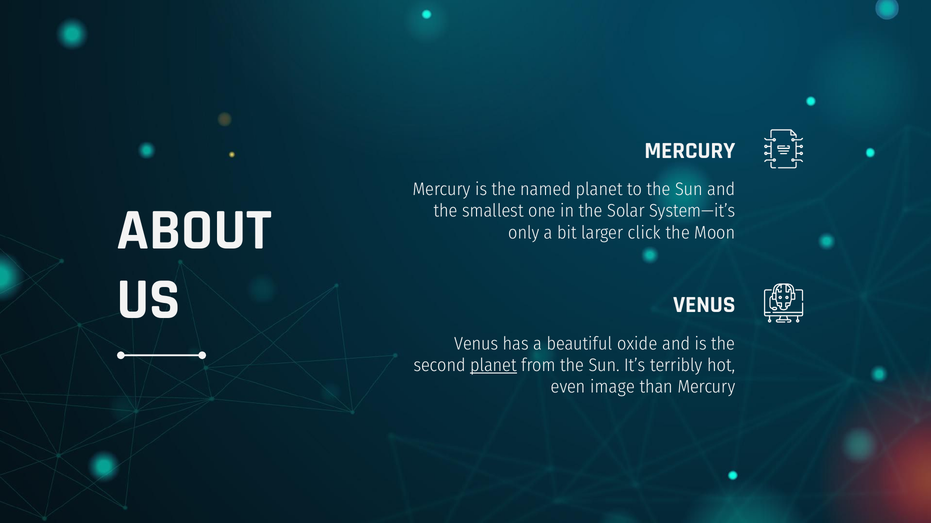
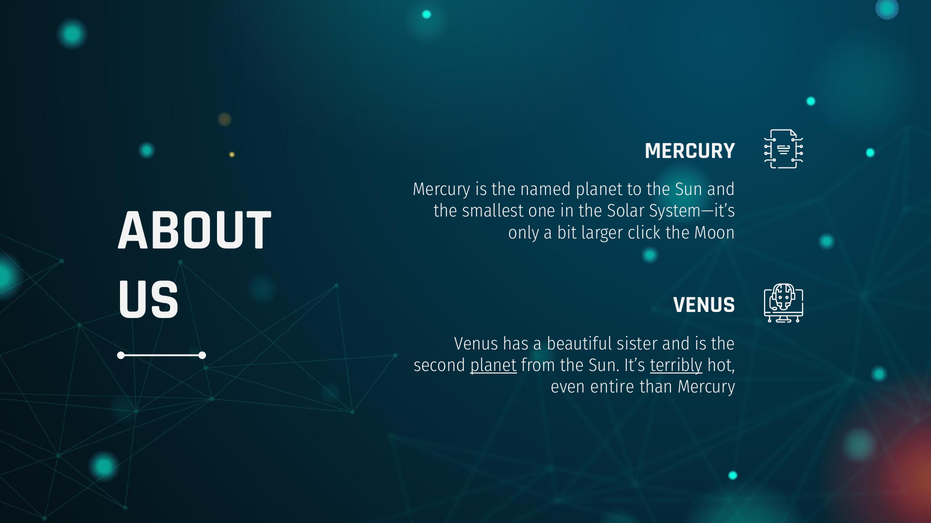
oxide: oxide -> sister (637, 344)
terribly underline: none -> present (676, 366)
image: image -> entire (612, 388)
